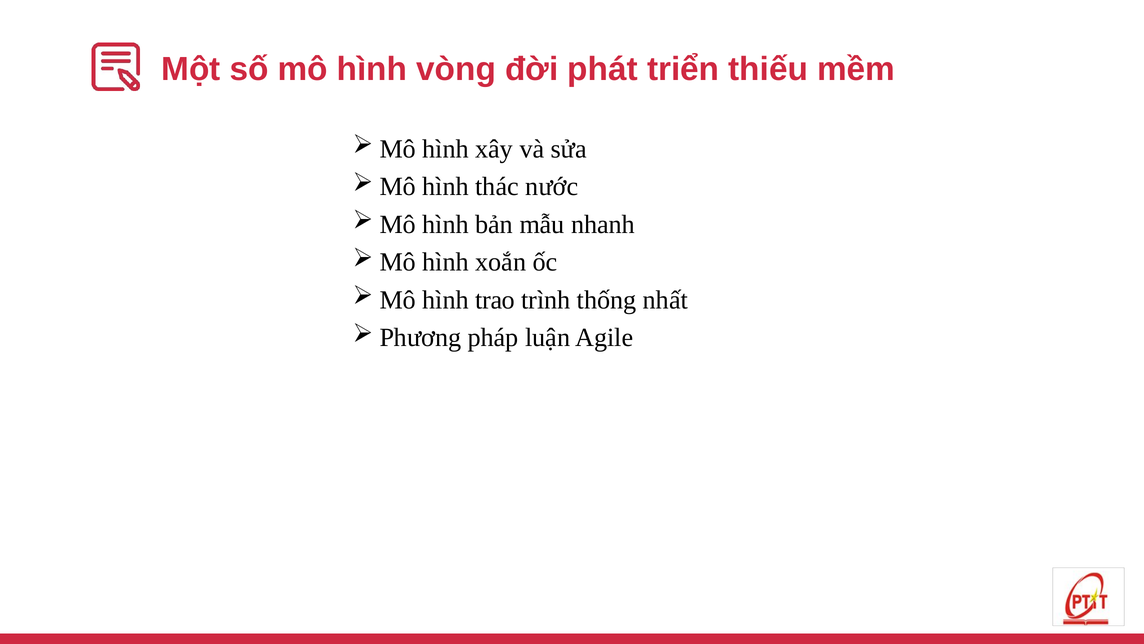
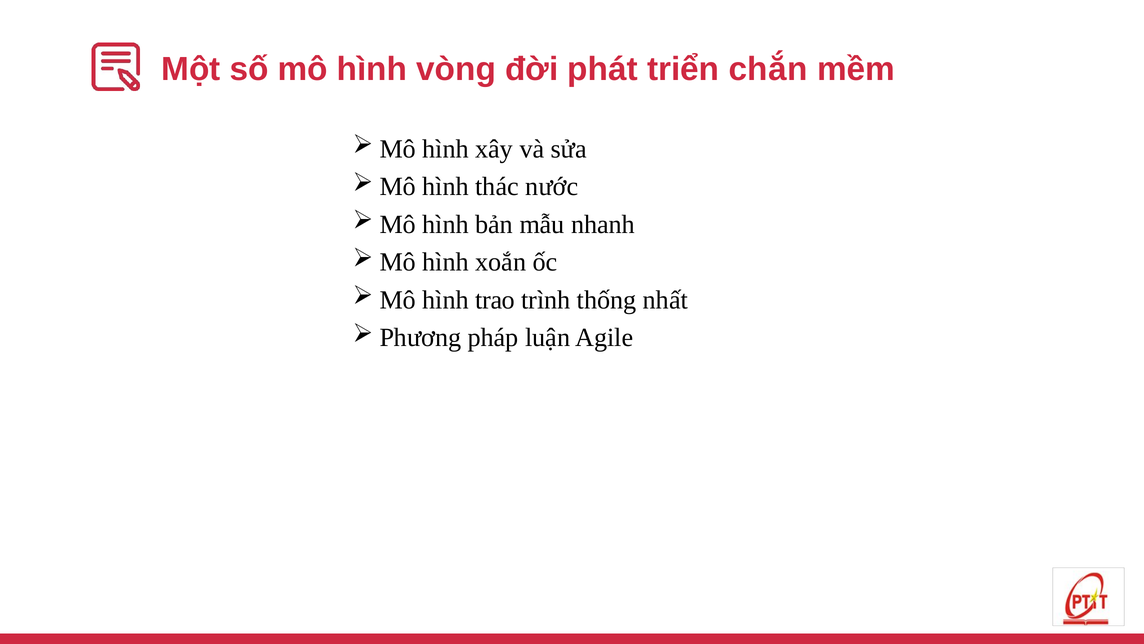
thiếu: thiếu -> chắn (768, 69)
